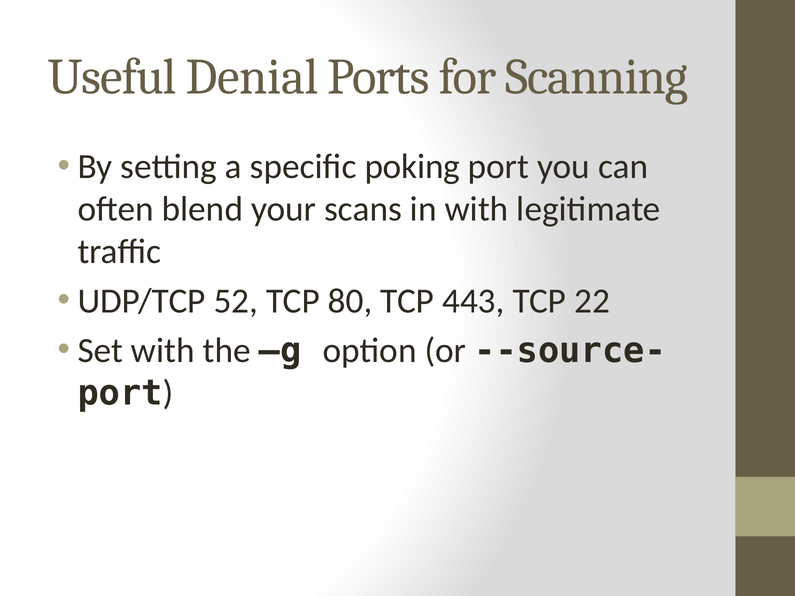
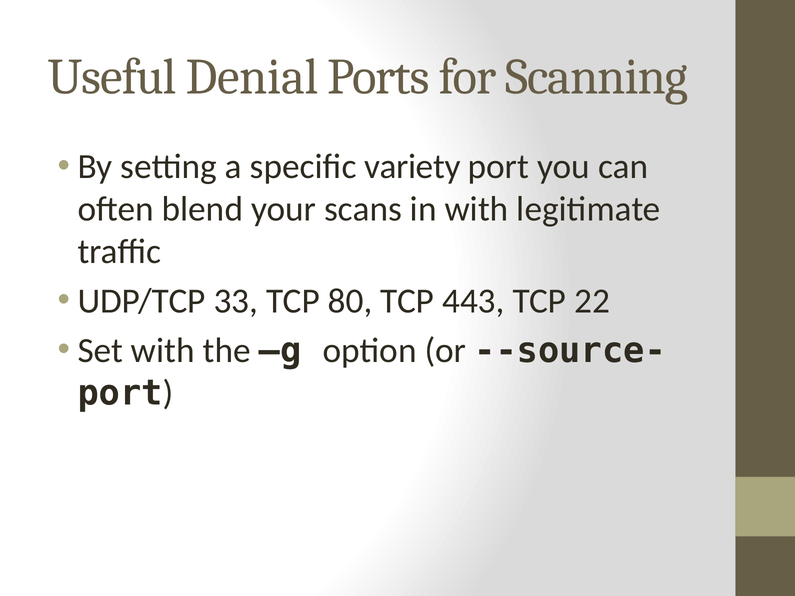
poking: poking -> variety (412, 167)
52: 52 -> 33 (236, 301)
